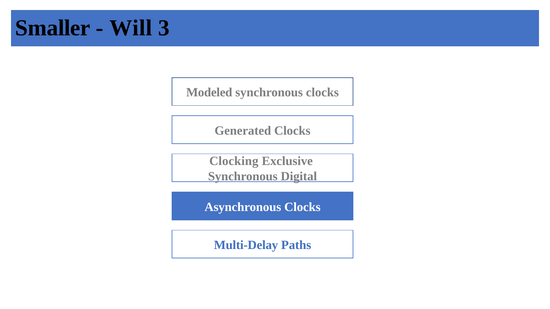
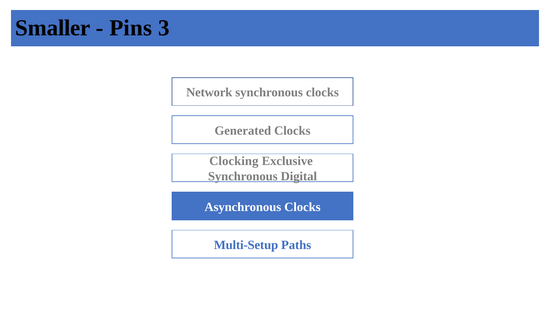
Will: Will -> Pins (131, 28)
Modeled: Modeled -> Network (209, 93)
Multi-Delay: Multi-Delay -> Multi-Setup (246, 245)
